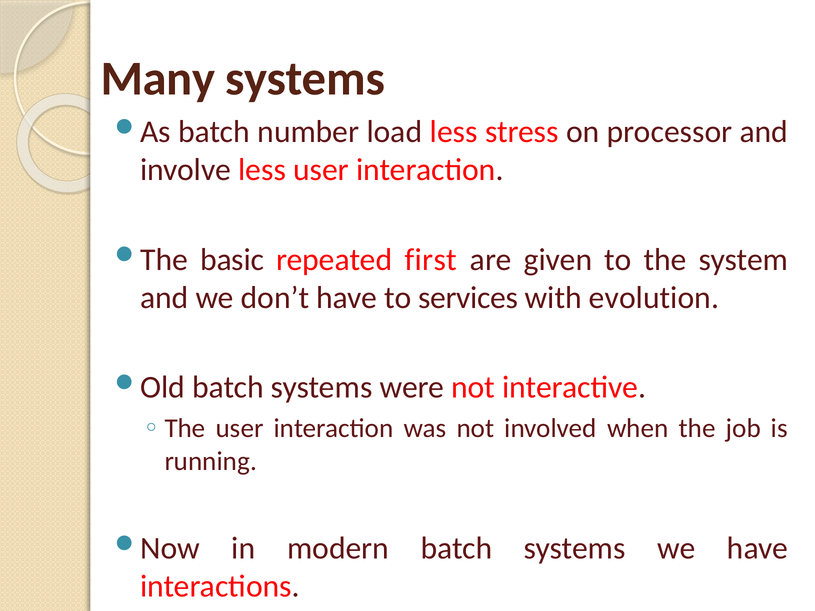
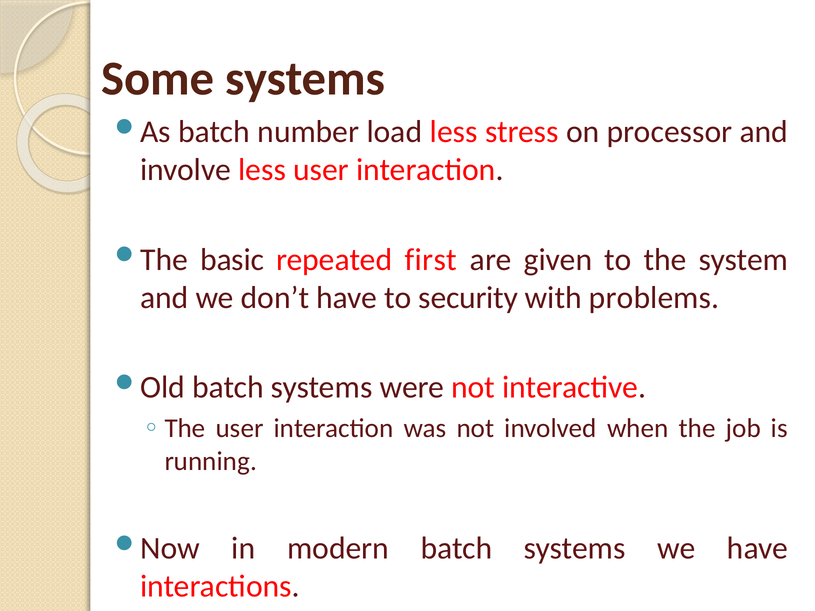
Many: Many -> Some (158, 79)
services: services -> security (468, 298)
evolution: evolution -> problems (654, 298)
